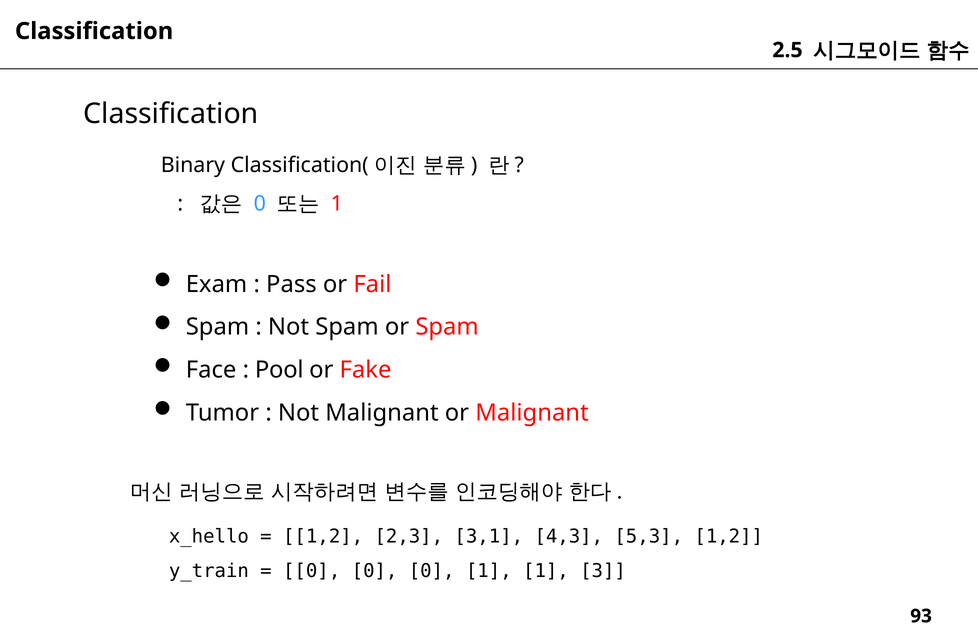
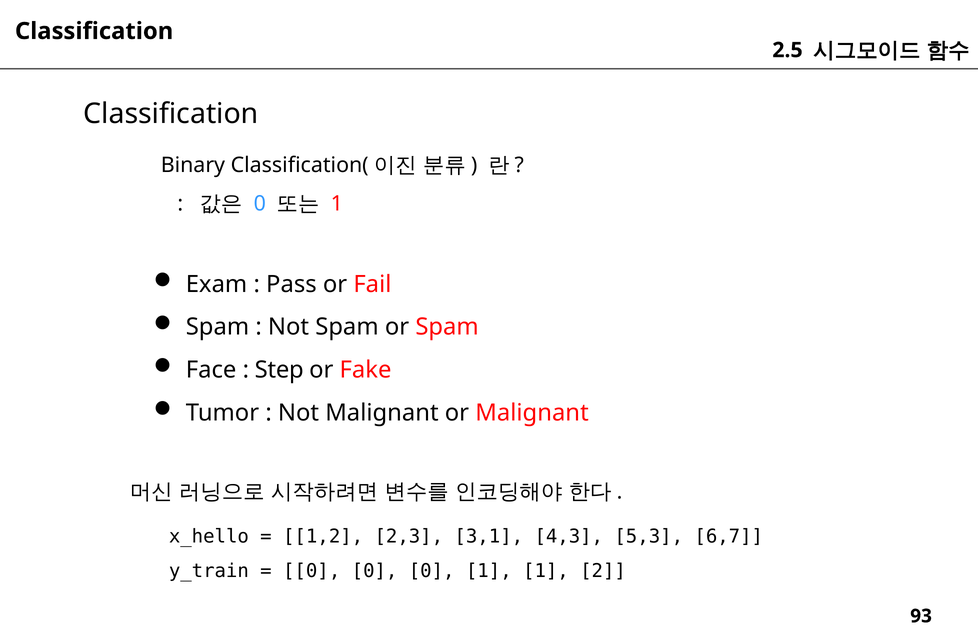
Pool: Pool -> Step (279, 370)
5,3 1,2: 1,2 -> 6,7 (729, 537)
3: 3 -> 2 (603, 571)
